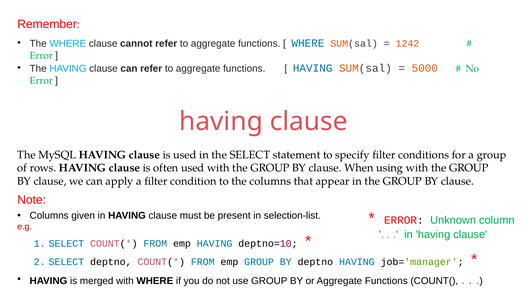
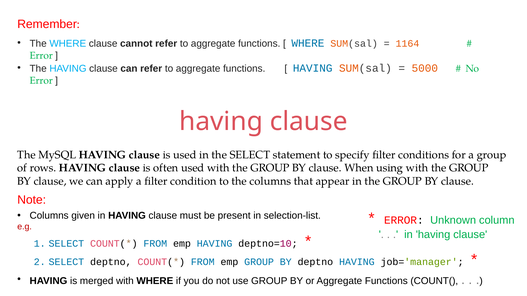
1242: 1242 -> 1164 (407, 44)
